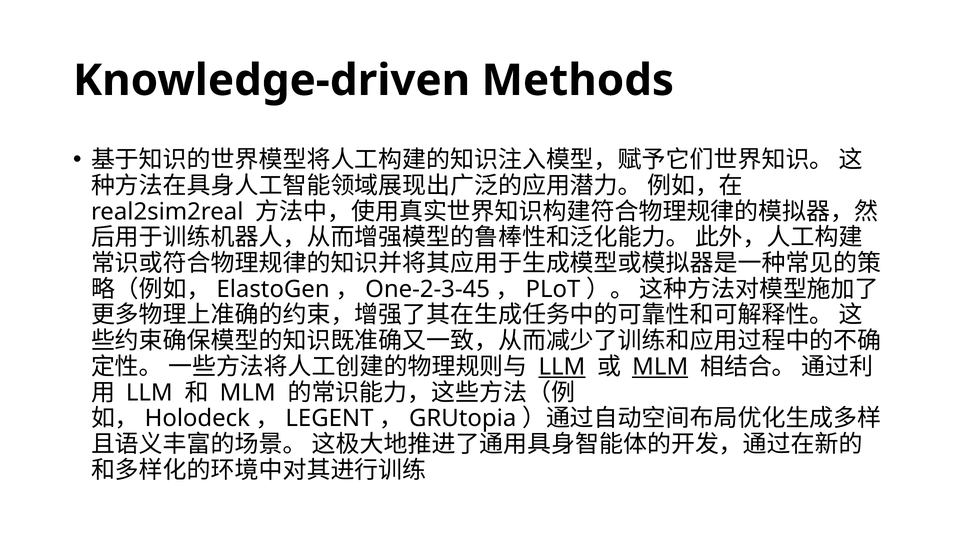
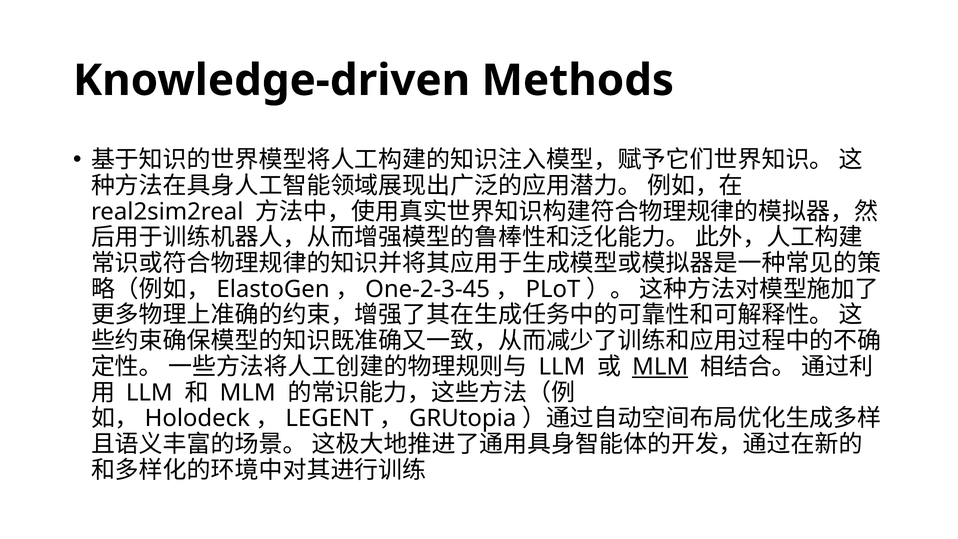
LLM underline: present -> none (562, 367)
